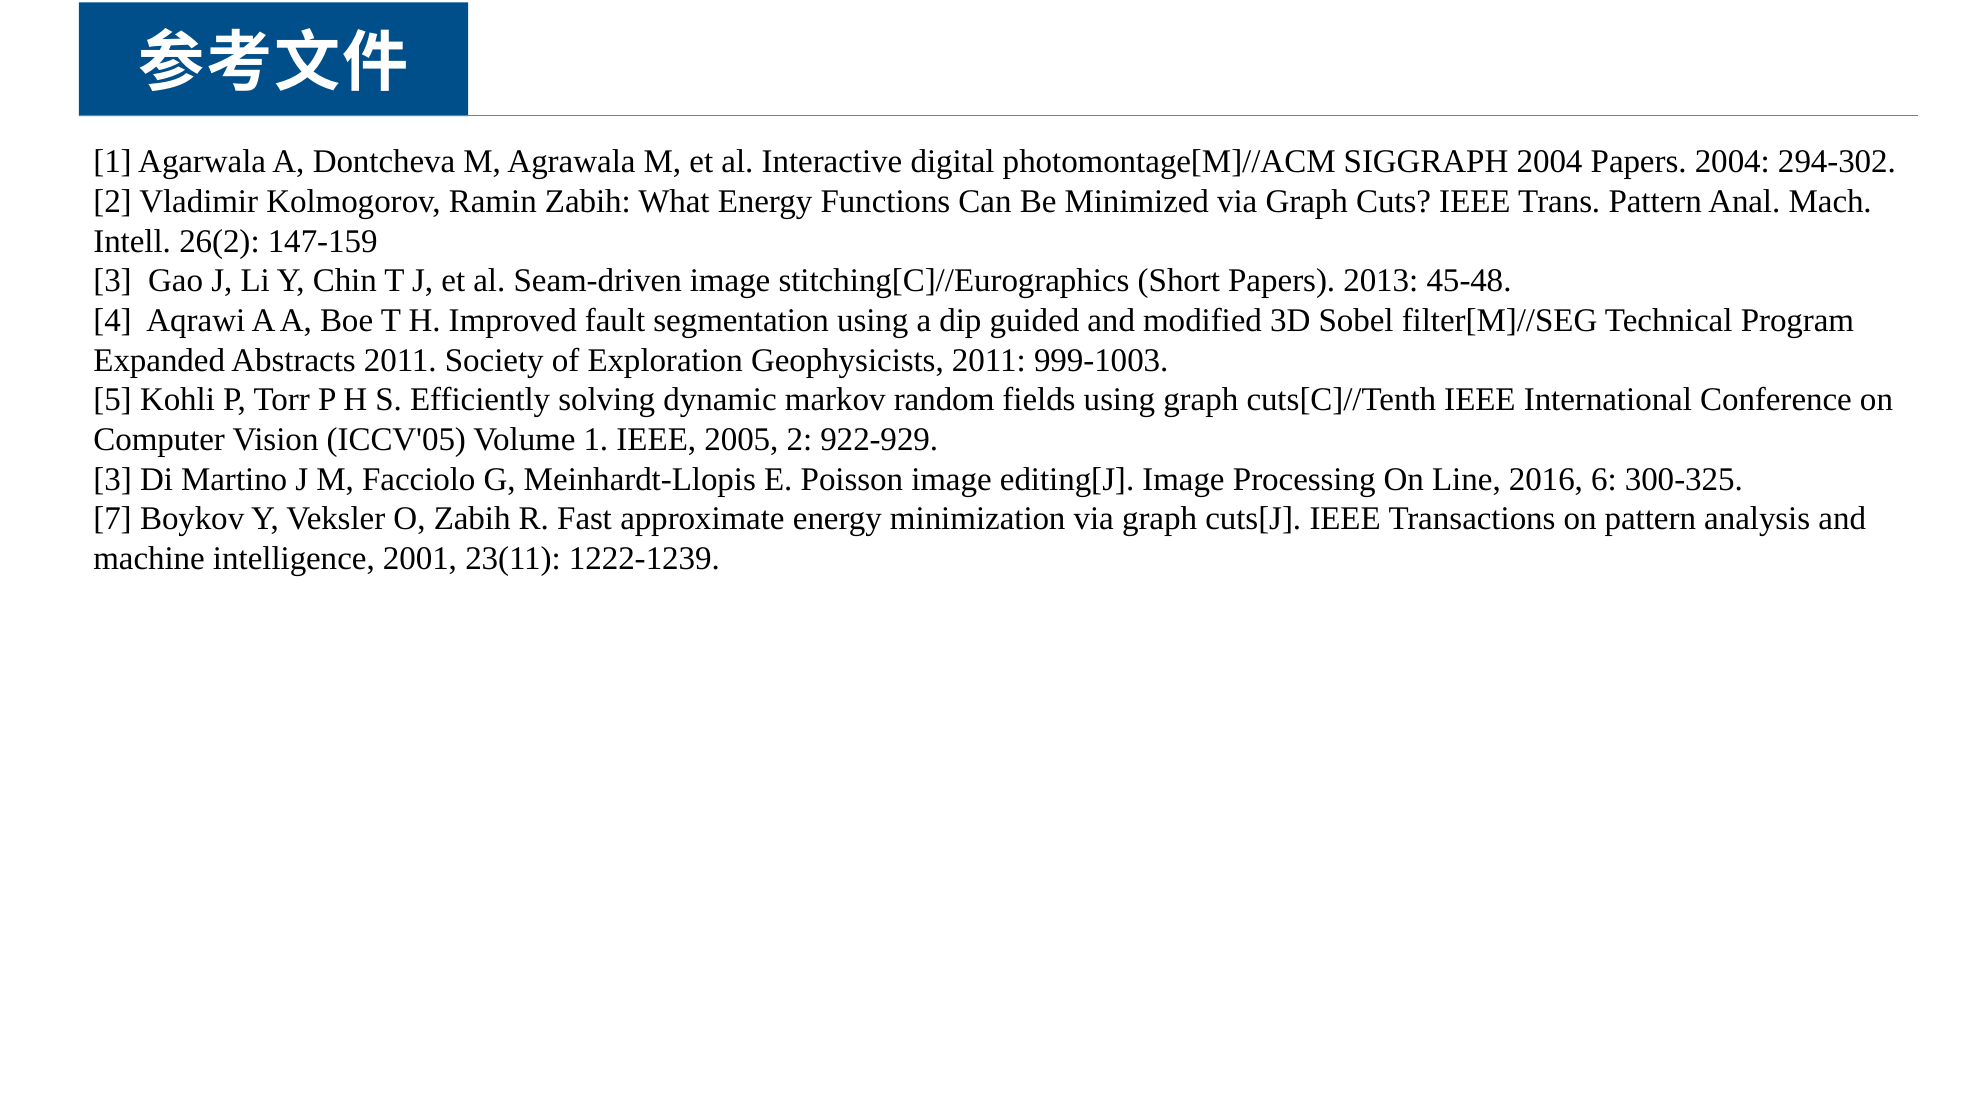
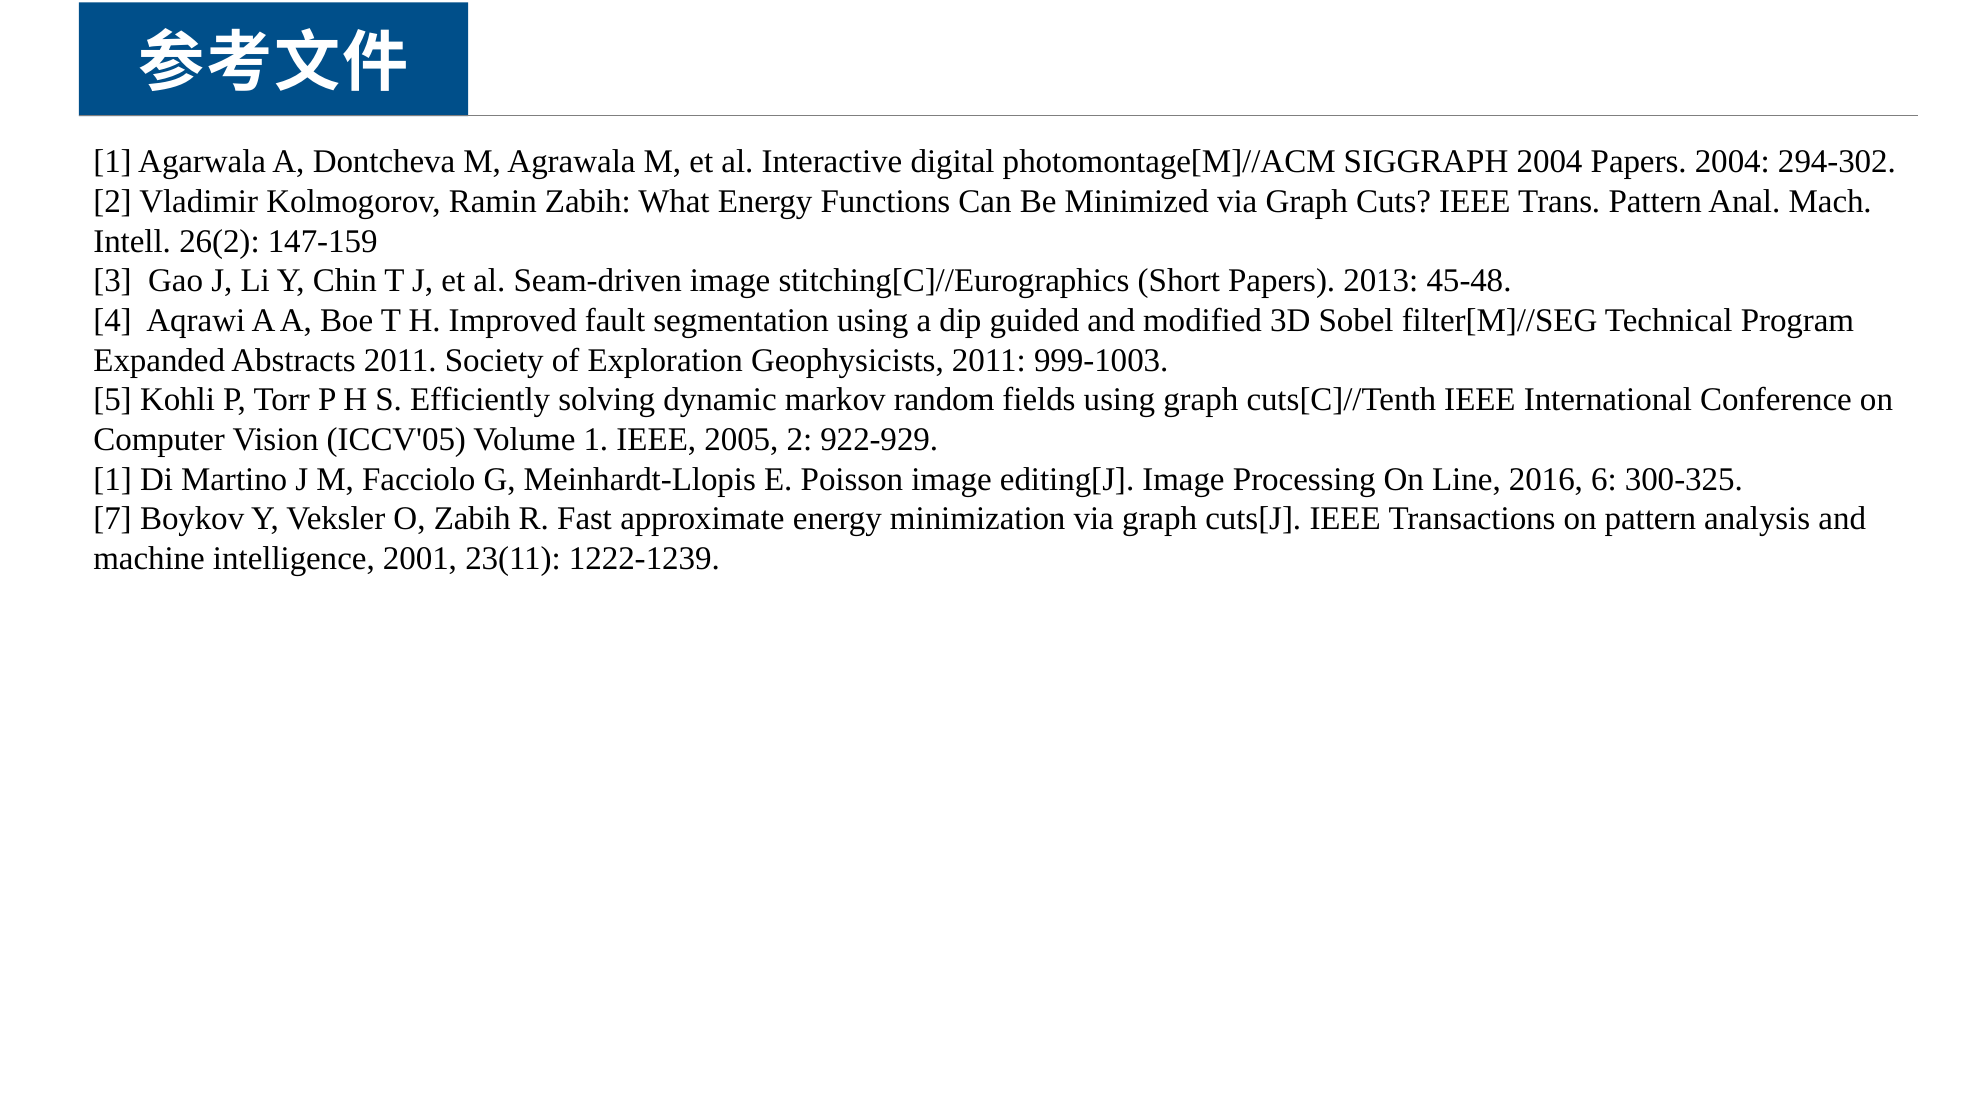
3: 3 -> 1 (113, 479)
